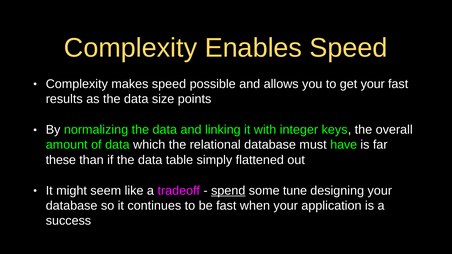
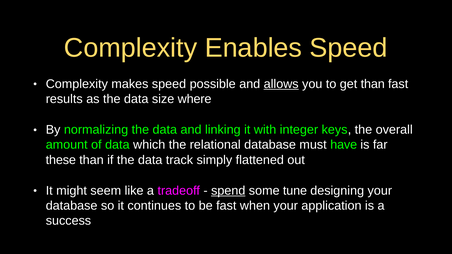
allows underline: none -> present (281, 84)
get your: your -> than (373, 84)
points: points -> where (195, 99)
table: table -> track (179, 160)
